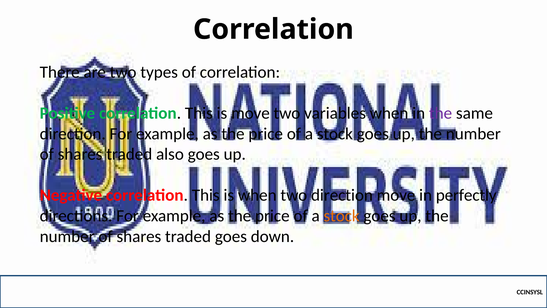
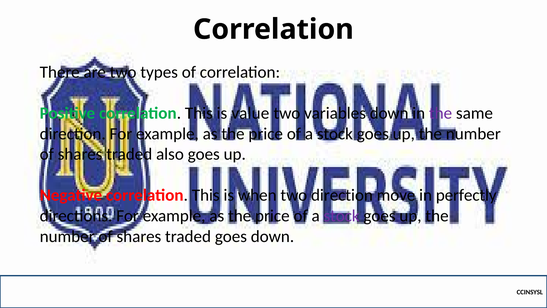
is move: move -> value (250, 113)
variables when: when -> down (389, 113)
stock colour: orange -> purple (342, 216)
